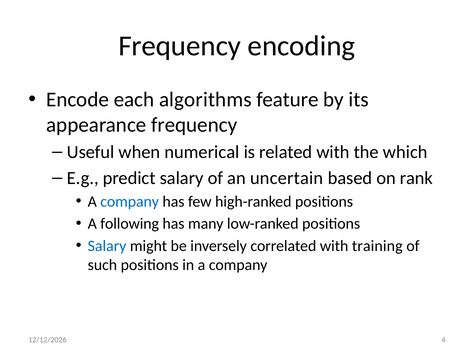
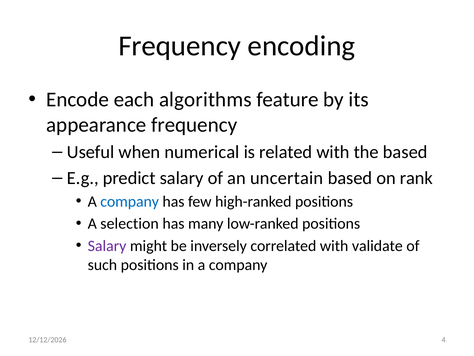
the which: which -> based (405, 152)
following: following -> selection (130, 223)
Salary colour: blue -> purple (107, 246)
training: training -> validate (377, 246)
